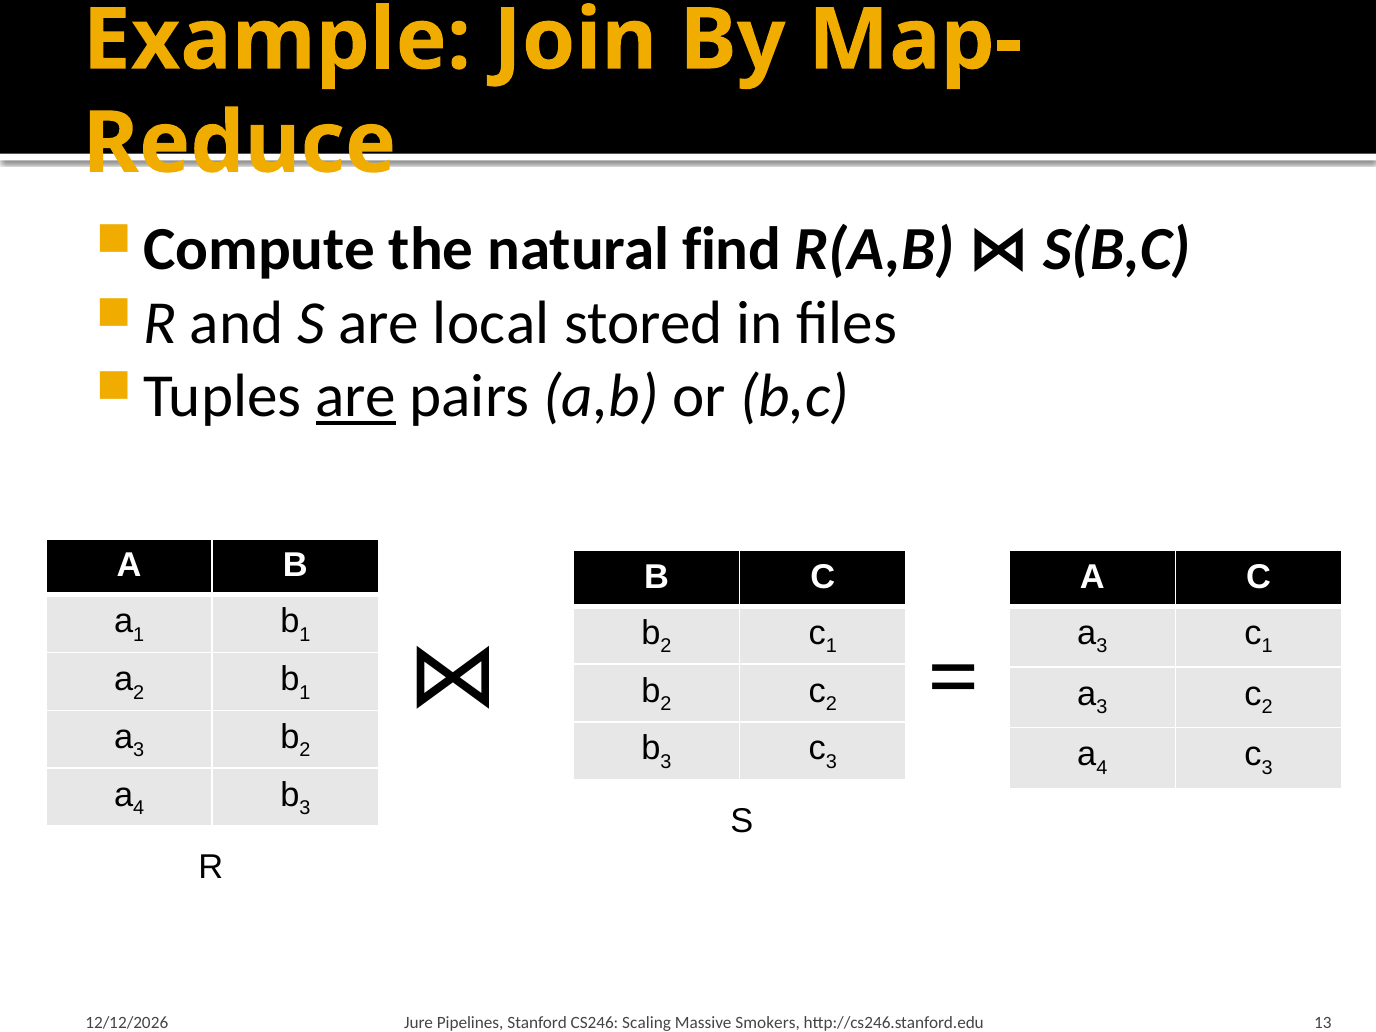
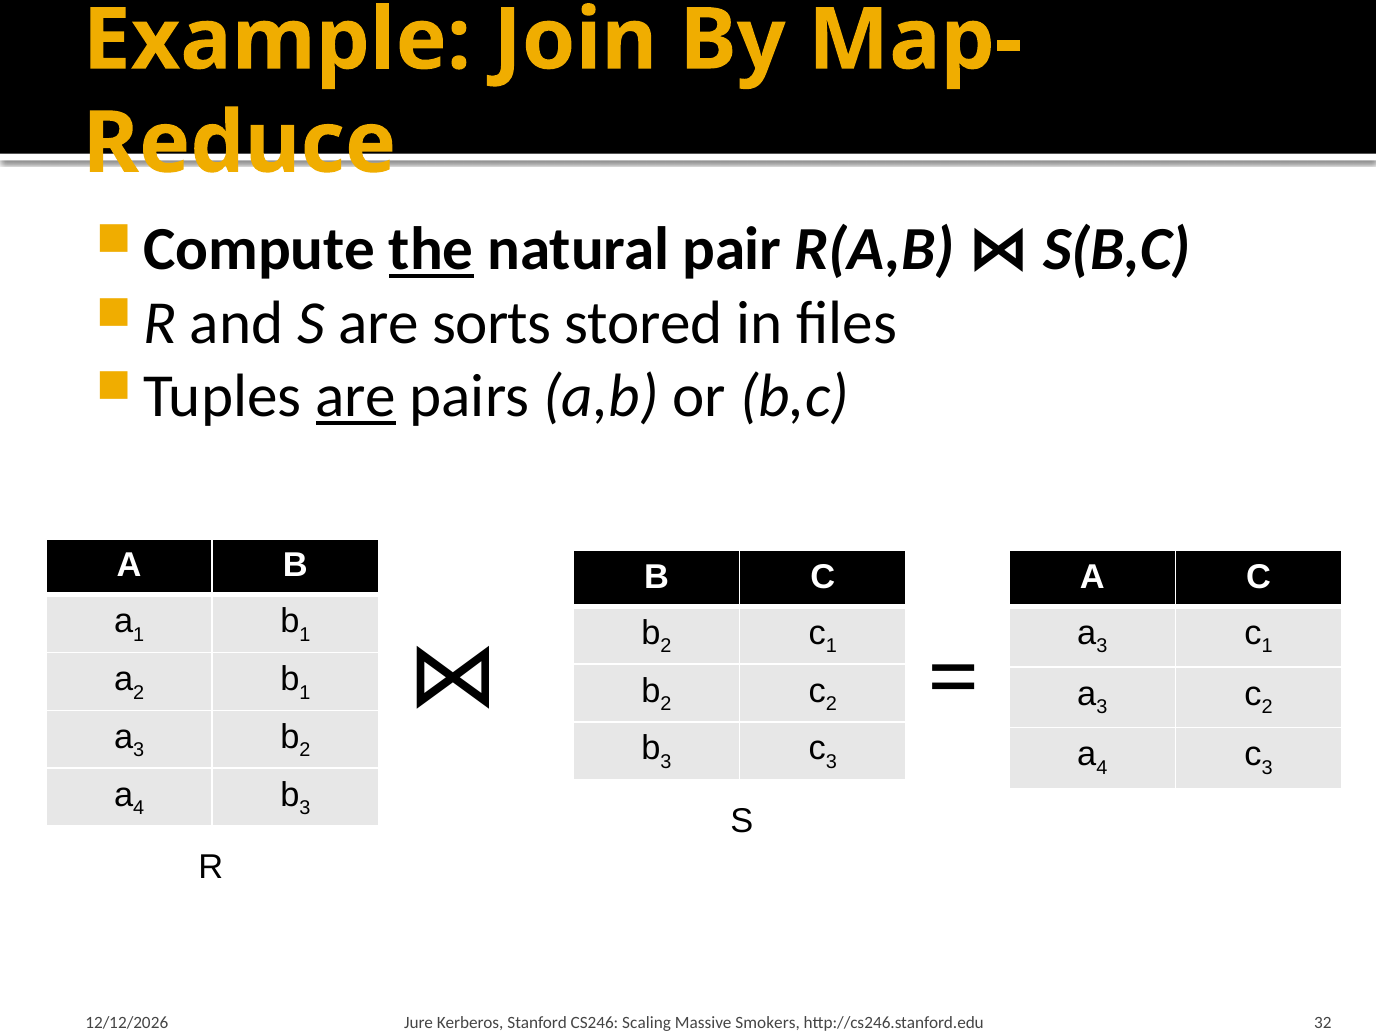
the underline: none -> present (431, 250)
find: find -> pair (732, 250)
local: local -> sorts (492, 323)
Pipelines: Pipelines -> Kerberos (470, 1023)
13: 13 -> 32 (1323, 1023)
